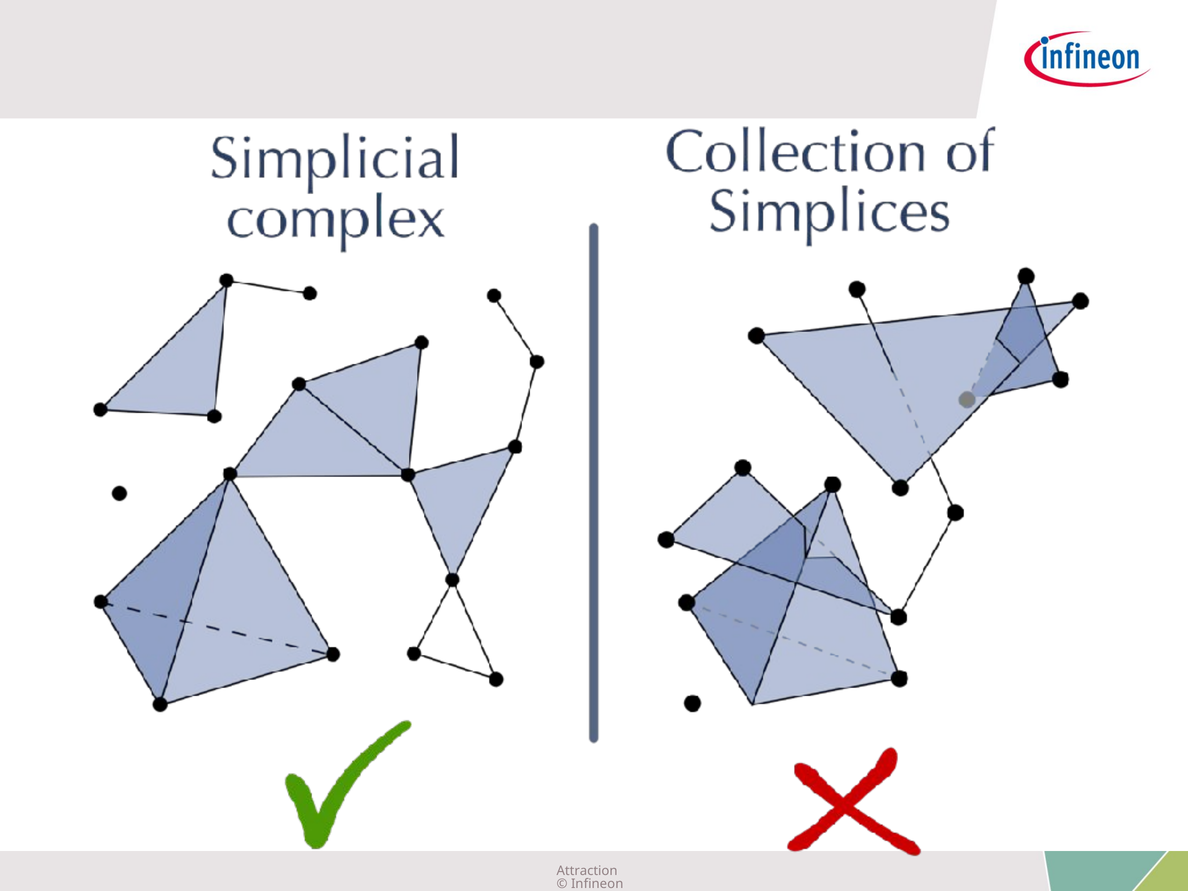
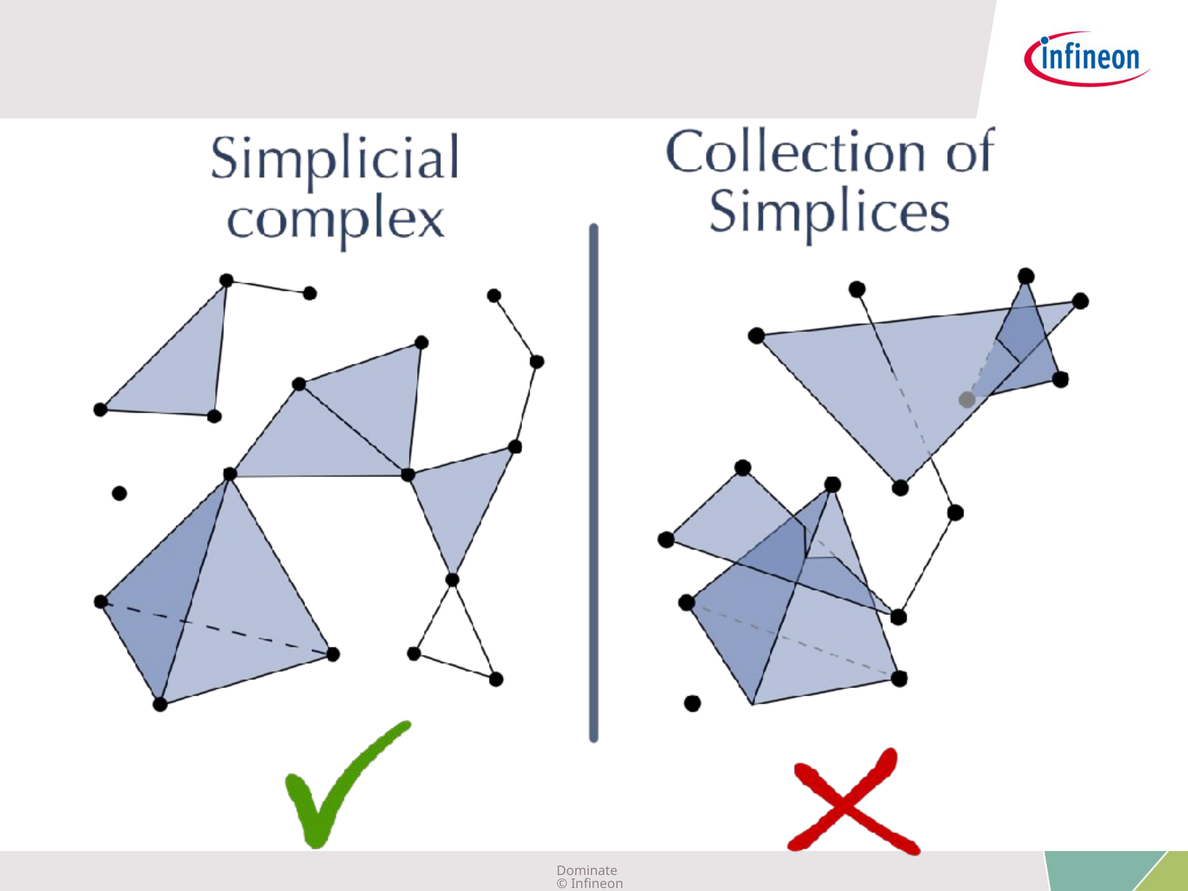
Attraction: Attraction -> Dominate (587, 871)
